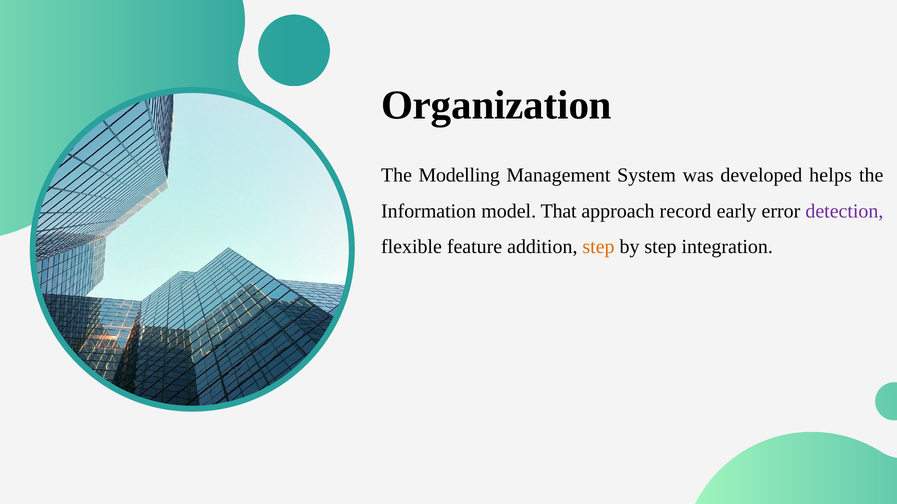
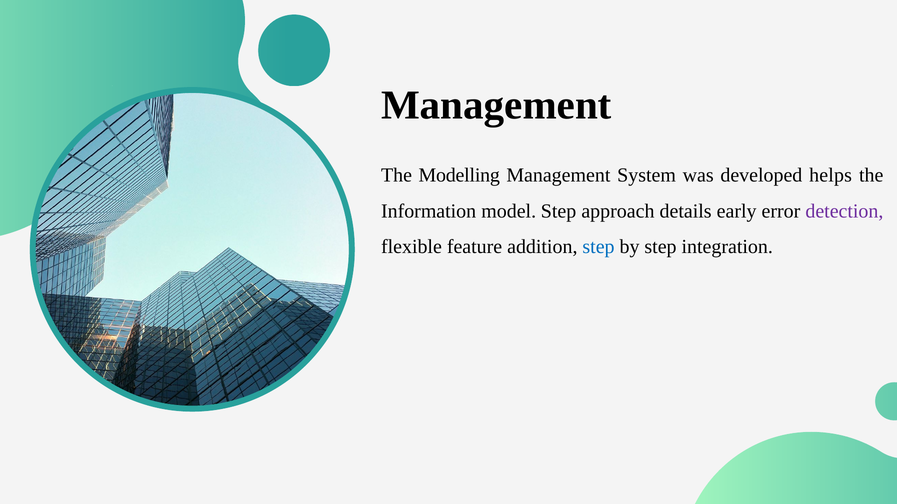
Organization: Organization -> Management (496, 105)
model That: That -> Step (559, 211)
record: record -> details (686, 211)
step colour: orange -> blue (599, 247)
